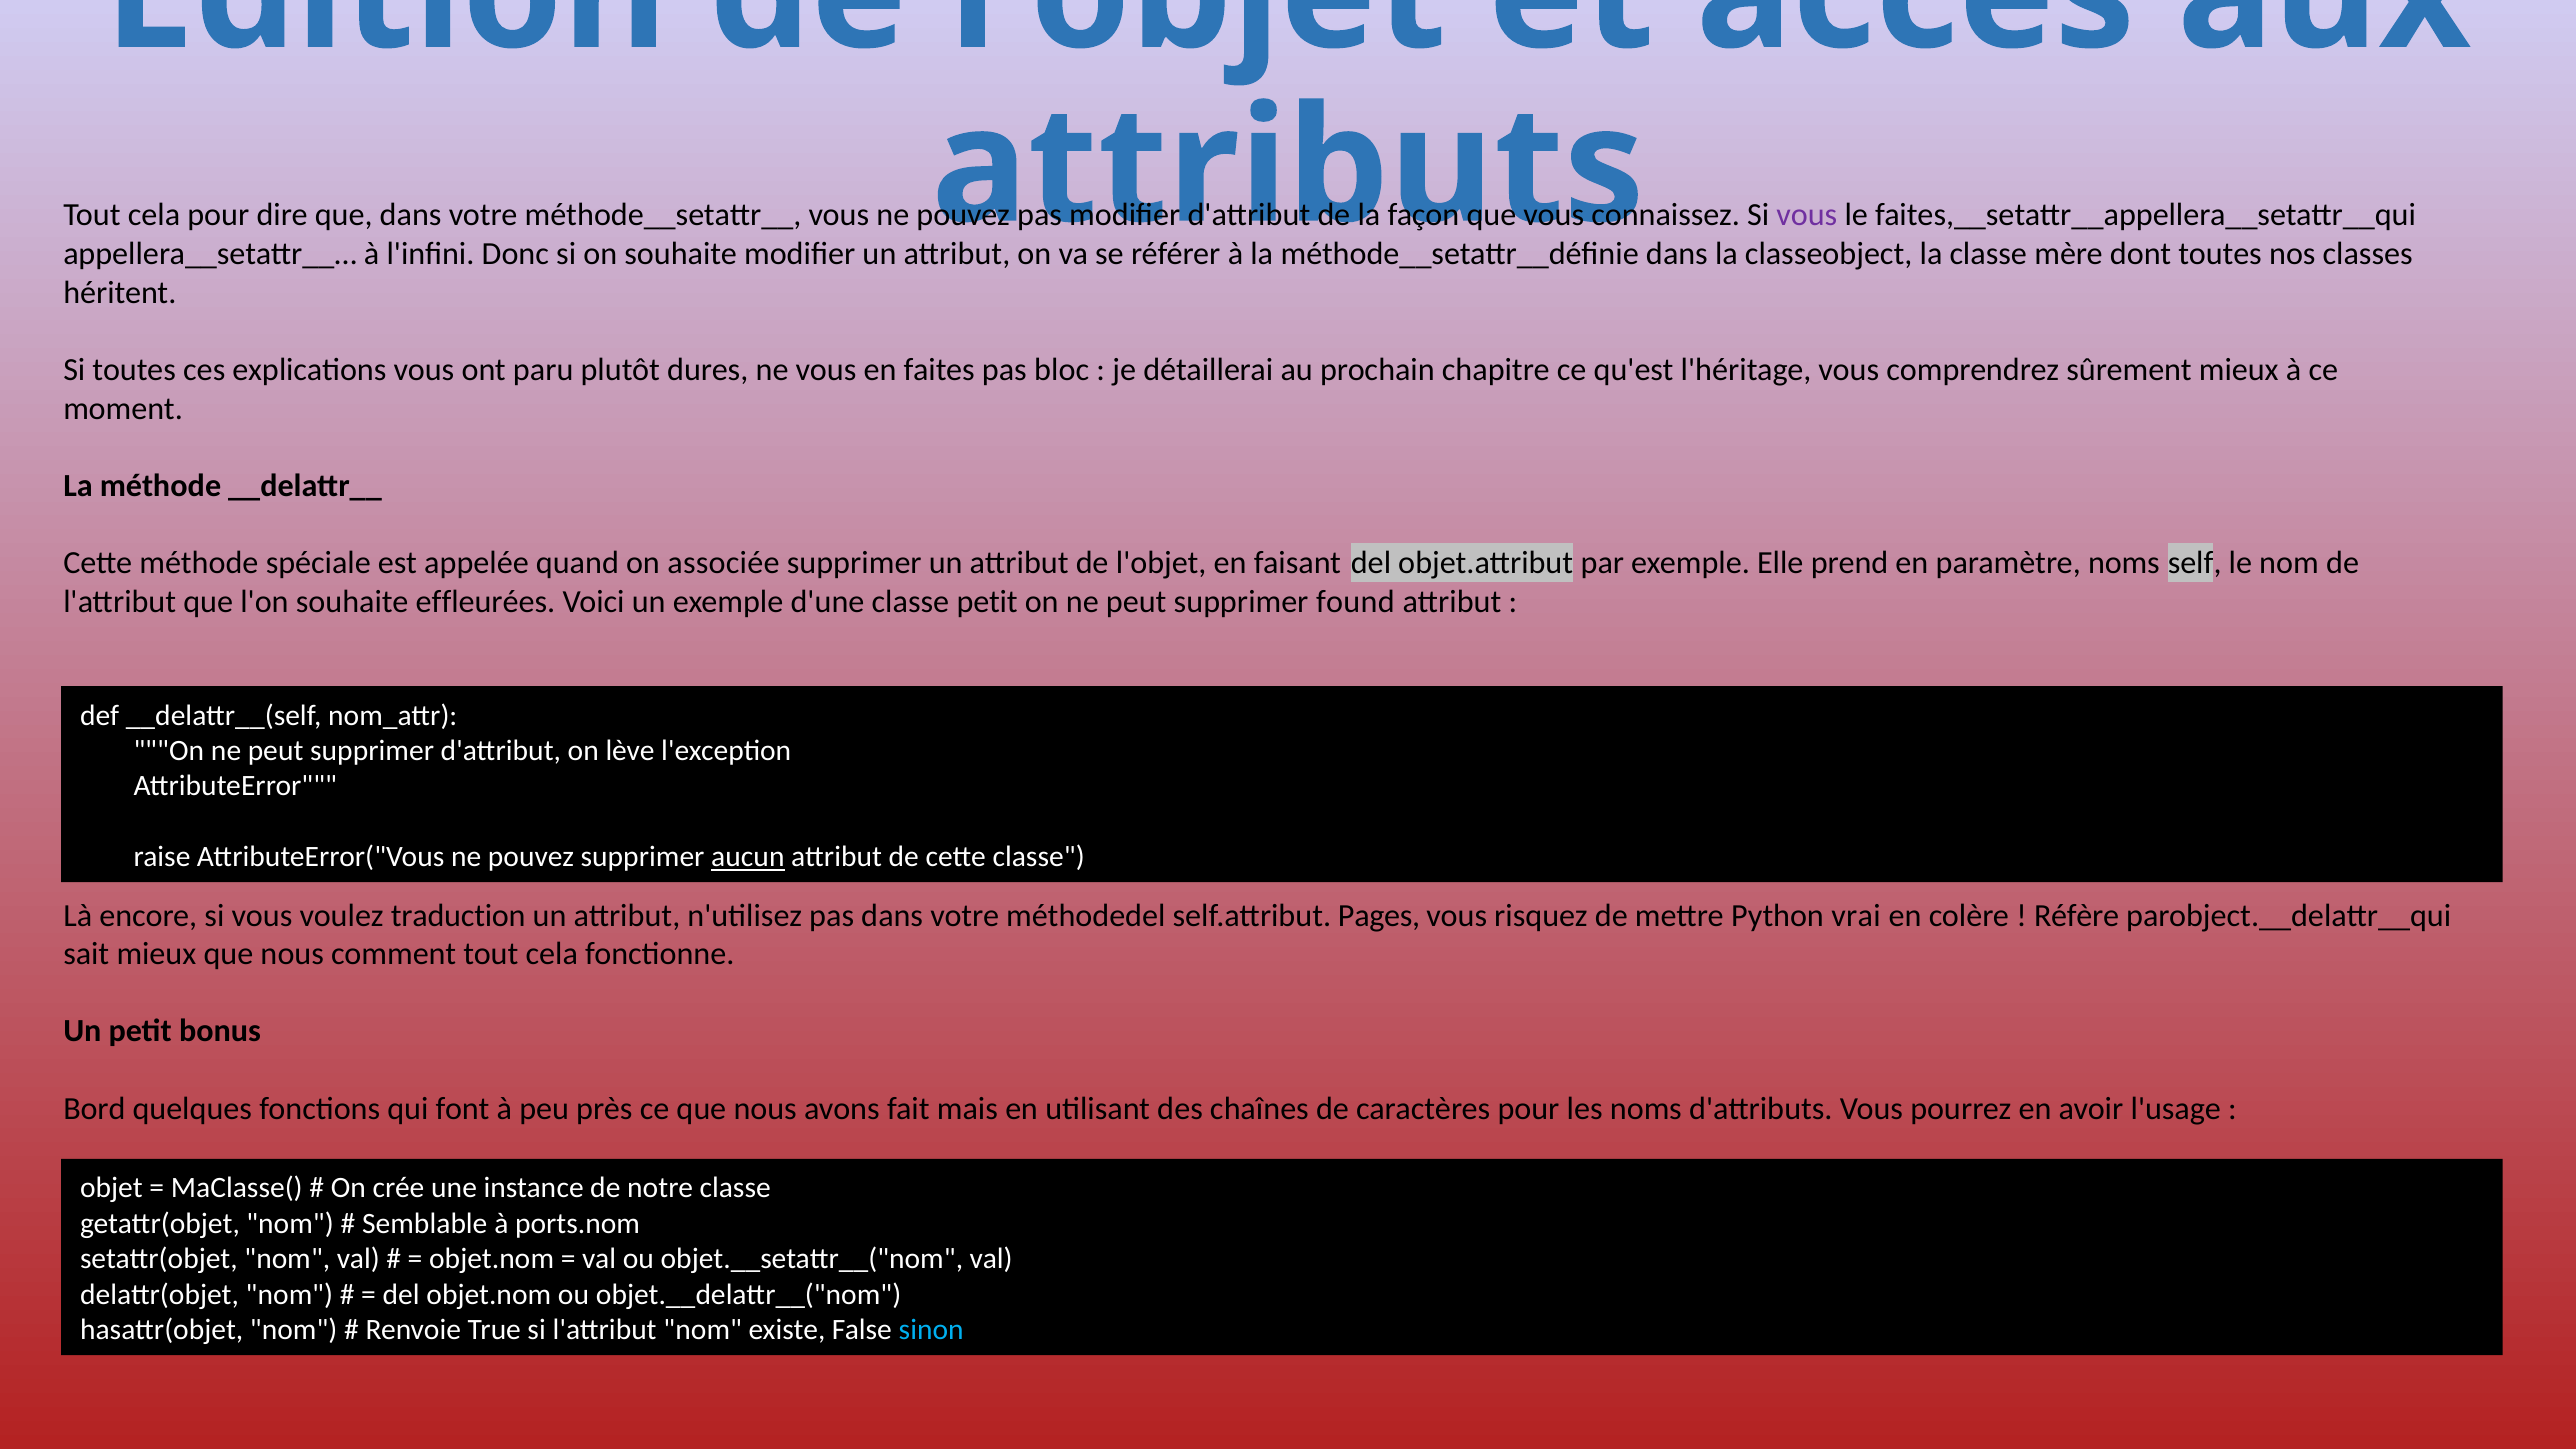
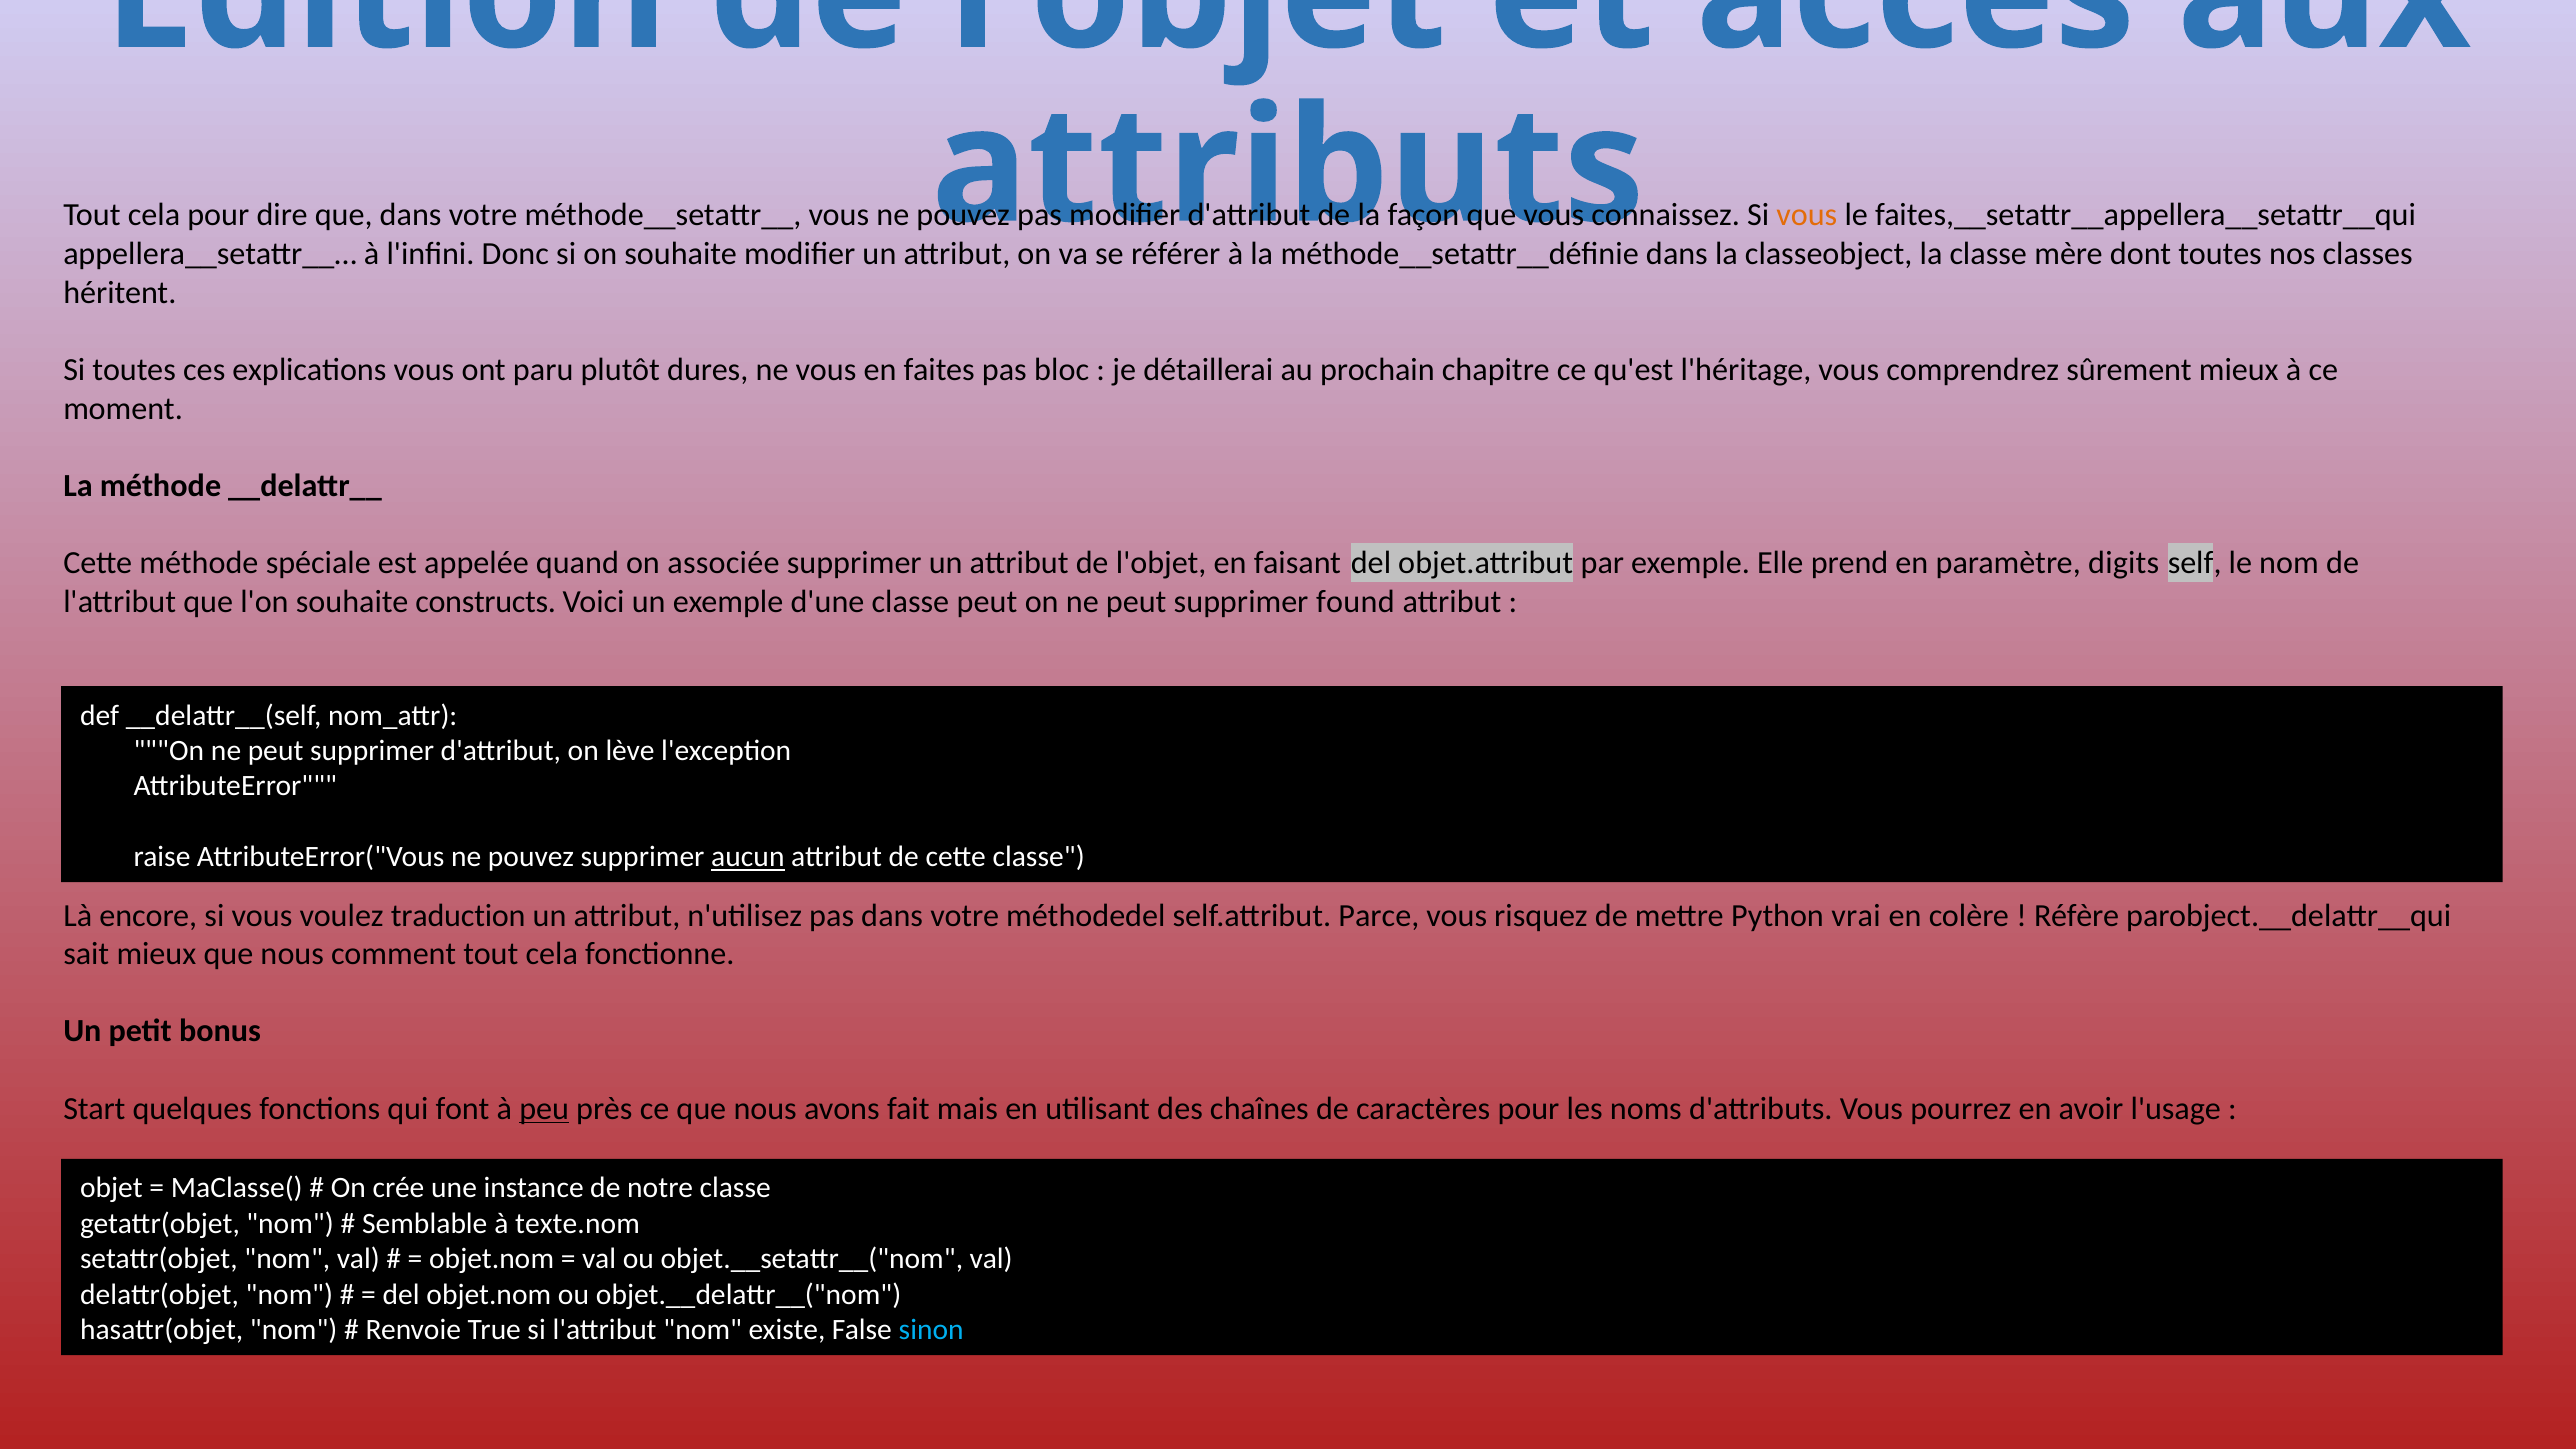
vous colour: purple -> orange (1807, 215)
paramètre noms: noms -> digits (2124, 563)
effleurées: effleurées -> constructs (486, 602)
classe petit: petit -> peut (987, 602)
Pages: Pages -> Parce (1379, 915)
Bord: Bord -> Start (94, 1109)
peu underline: none -> present (544, 1109)
ports.nom: ports.nom -> texte.nom (577, 1224)
